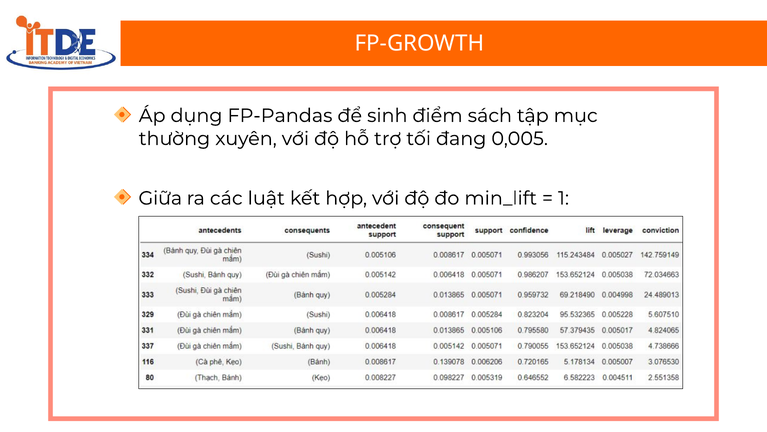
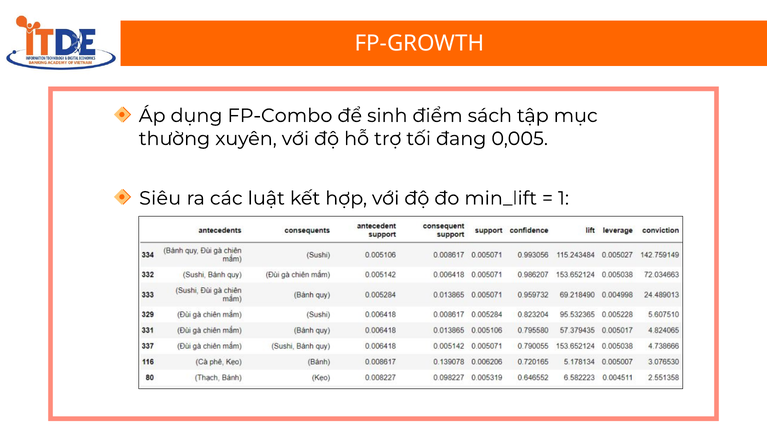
FP-Pandas: FP-Pandas -> FP-Combo (280, 116)
Giữa: Giữa -> Siêu (160, 198)
